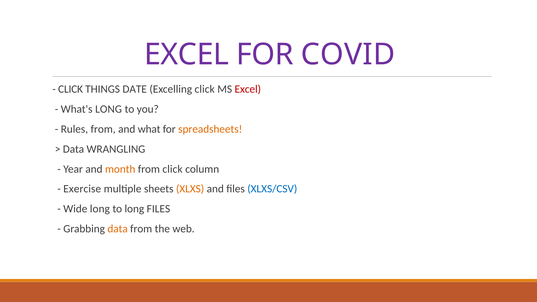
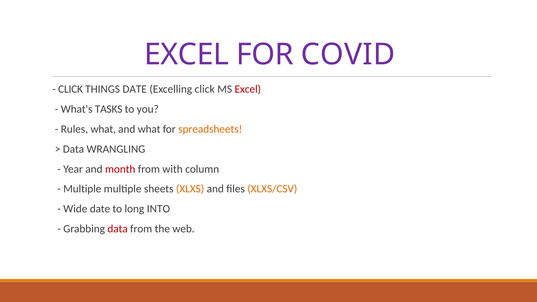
What's LONG: LONG -> TASKS (109, 109)
Rules from: from -> what (103, 129)
month colour: orange -> red (120, 169)
from click: click -> with (173, 169)
Exercise: Exercise -> Multiple (82, 189)
XLXS/CSV colour: blue -> orange (272, 189)
Wide long: long -> date (100, 209)
long FILES: FILES -> INTO (158, 209)
data colour: orange -> red (118, 229)
